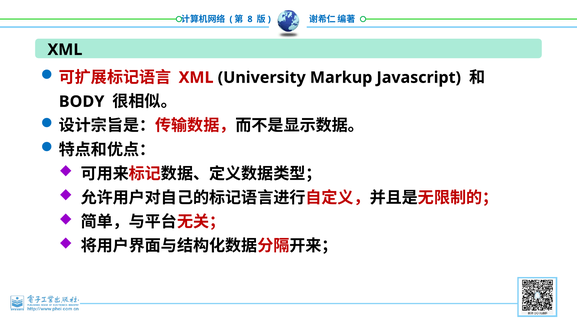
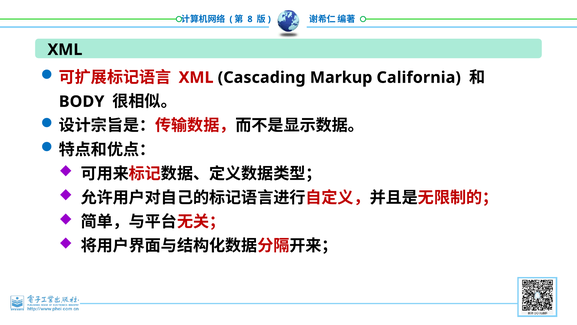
University: University -> Cascading (262, 77)
Javascript: Javascript -> California (419, 77)
